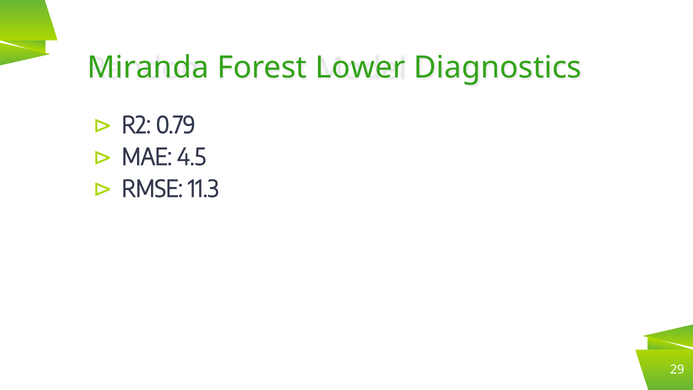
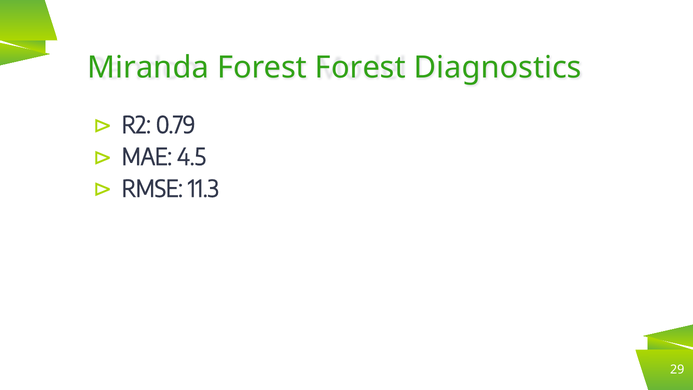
Forest Lower: Lower -> Forest (360, 67)
